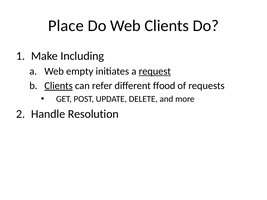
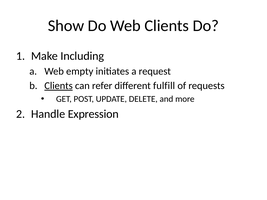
Place: Place -> Show (66, 26)
request underline: present -> none (155, 71)
ffood: ffood -> fulfill (164, 86)
Resolution: Resolution -> Expression (93, 114)
